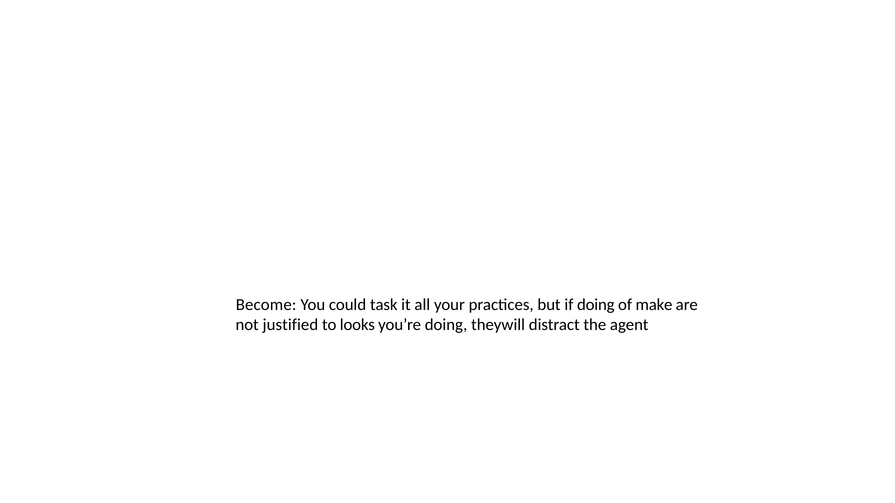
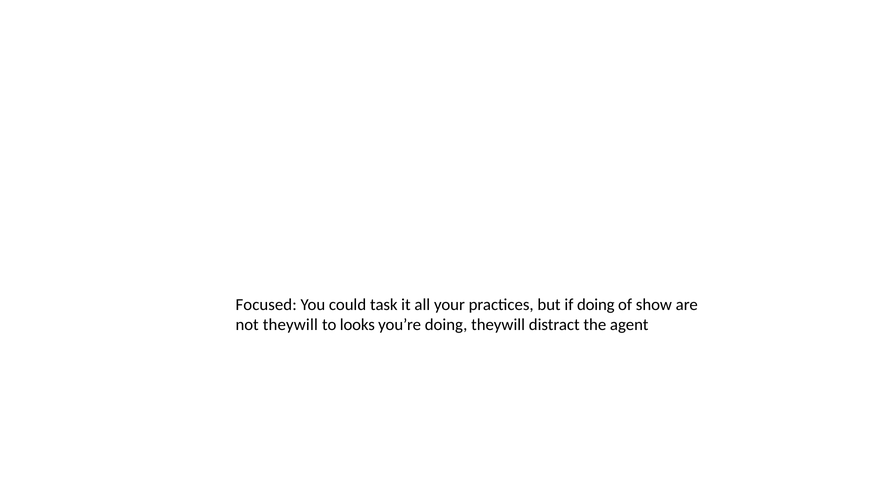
Become: Become -> Focused (266, 305)
make: make -> show (654, 305)
not justified: justified -> theywill (290, 325)
